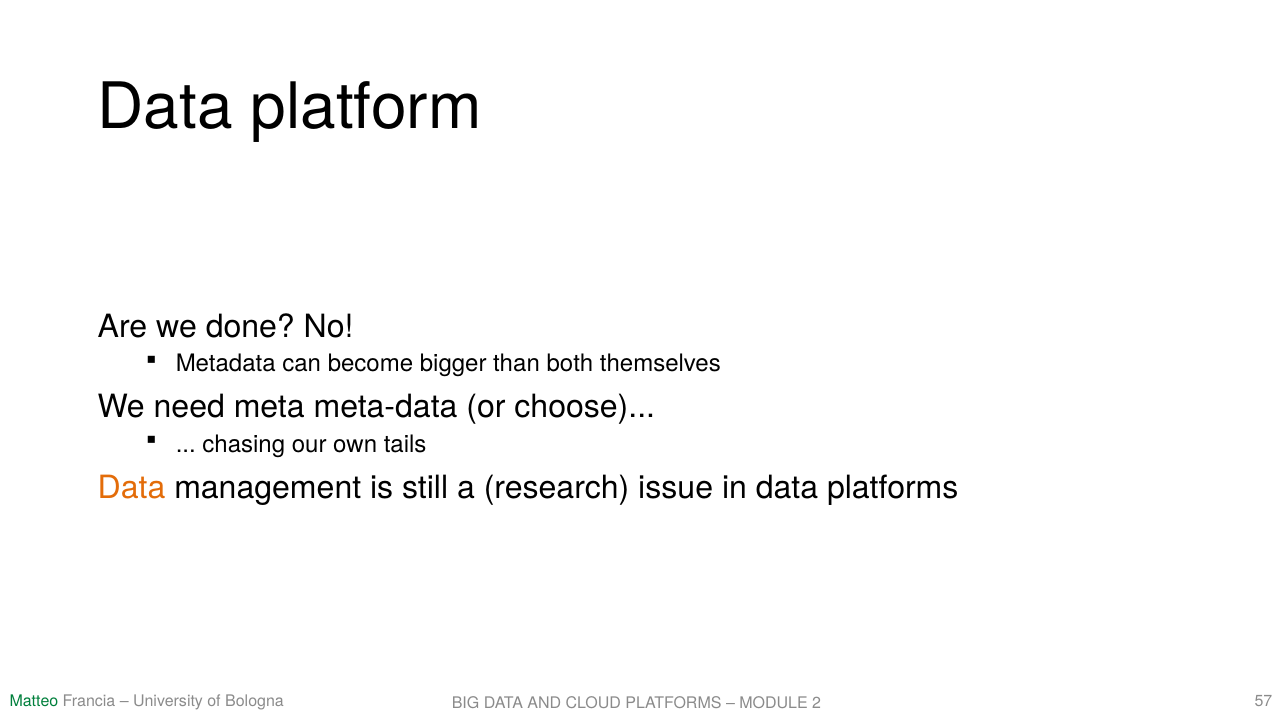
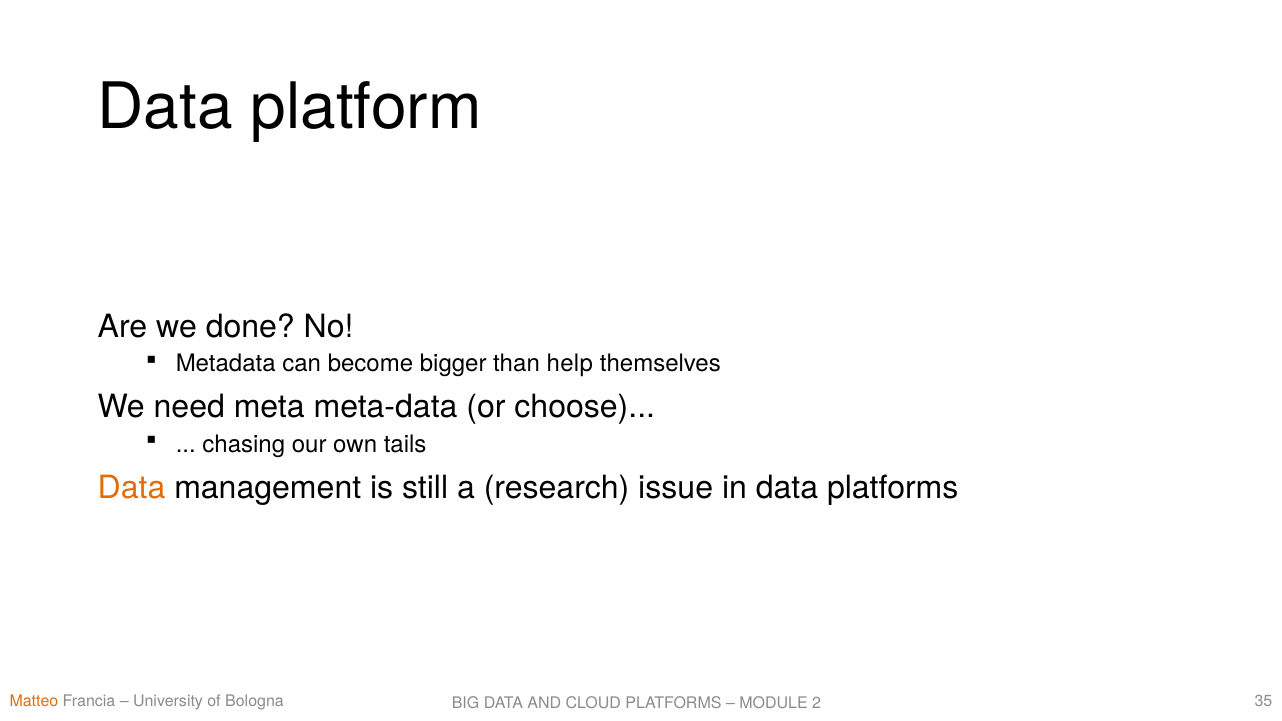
both: both -> help (570, 364)
Matteo colour: green -> orange (34, 701)
57: 57 -> 35 (1263, 701)
